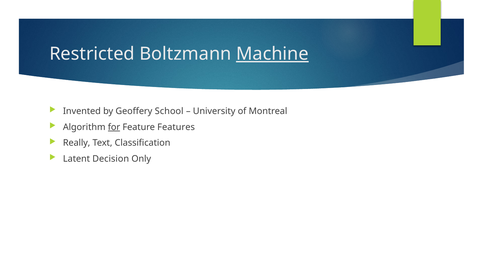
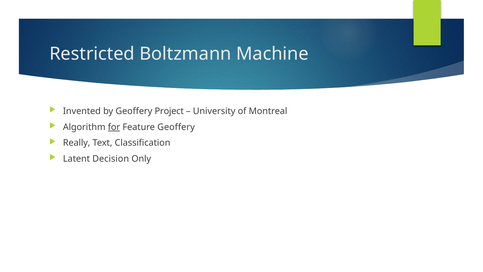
Machine underline: present -> none (272, 54)
School: School -> Project (169, 111)
Feature Features: Features -> Geoffery (176, 127)
